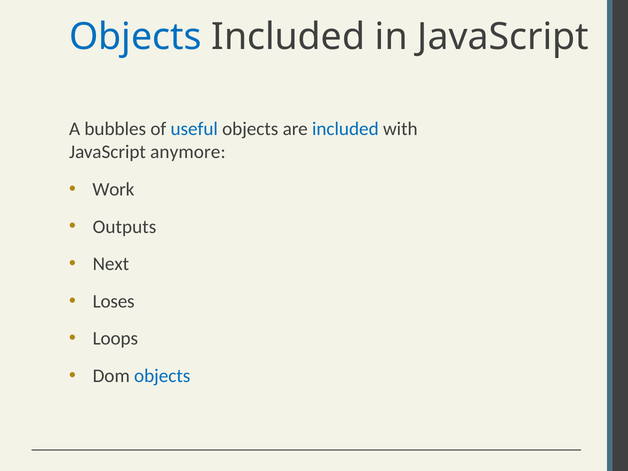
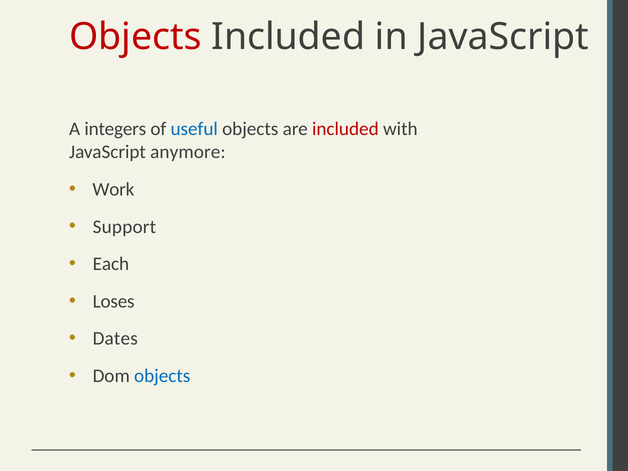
Objects colour: blue -> red (135, 37)
bubbles: bubbles -> integers (115, 129)
included colour: blue -> red (345, 129)
Outputs: Outputs -> Support (124, 227)
Next: Next -> Each (111, 264)
Loops: Loops -> Dates (115, 339)
